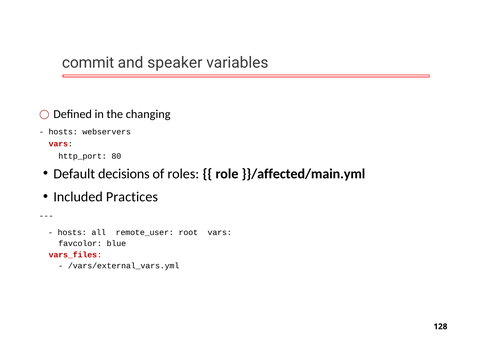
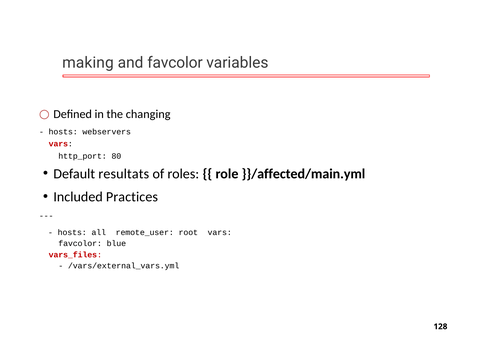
commit: commit -> making (88, 63)
and speaker: speaker -> favcolor (175, 63)
decisions: decisions -> resultats (124, 174)
